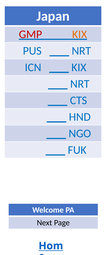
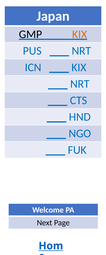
GMP colour: red -> black (30, 34)
